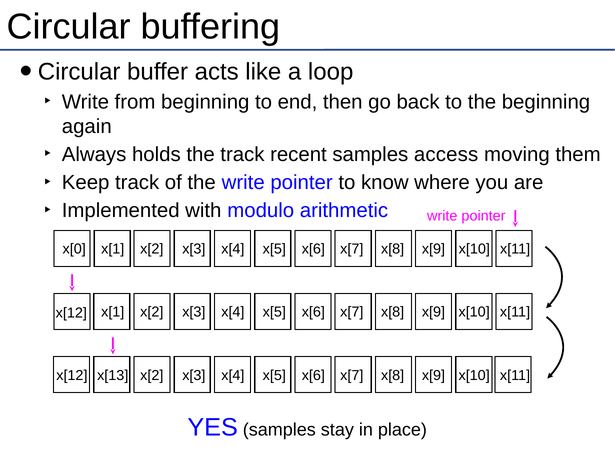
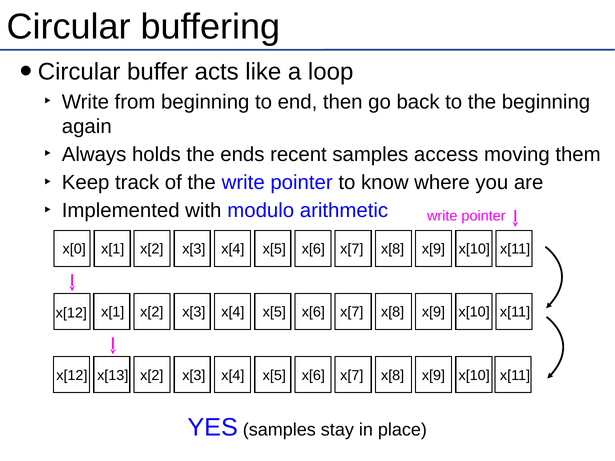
the track: track -> ends (242, 155)
